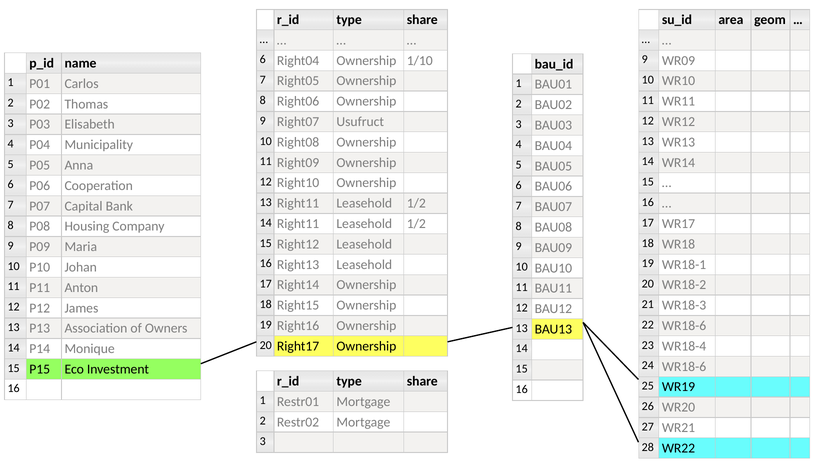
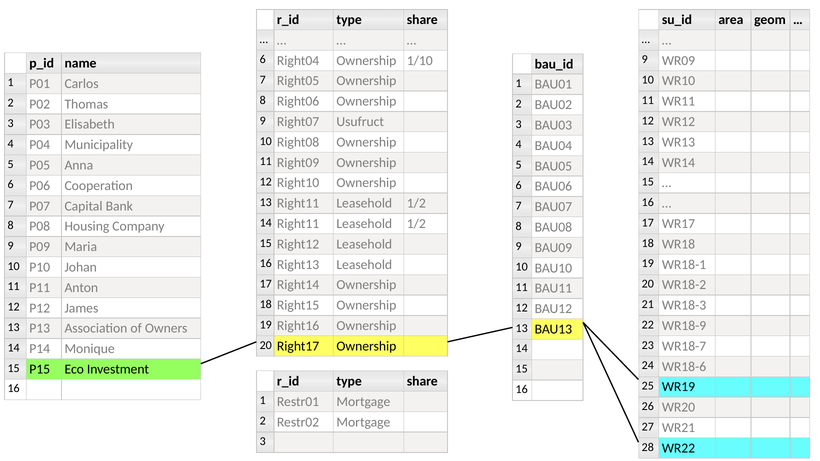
22 WR18-6: WR18-6 -> WR18-9 (684, 326)
WR18-4: WR18-4 -> WR18-7 (684, 346)
